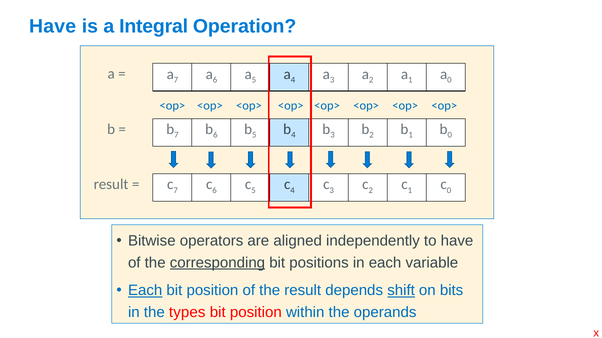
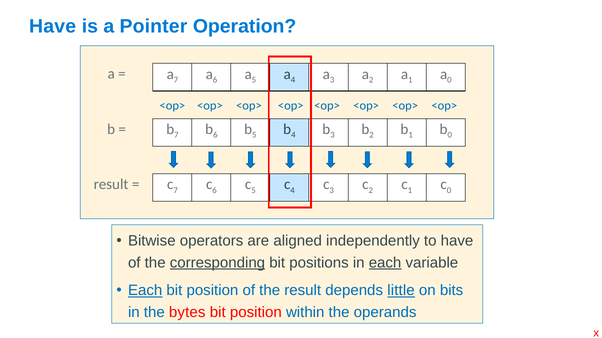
Integral: Integral -> Pointer (153, 26)
each underline: none -> present (385, 263)
shift: shift -> little (401, 291)
types: types -> bytes (187, 313)
